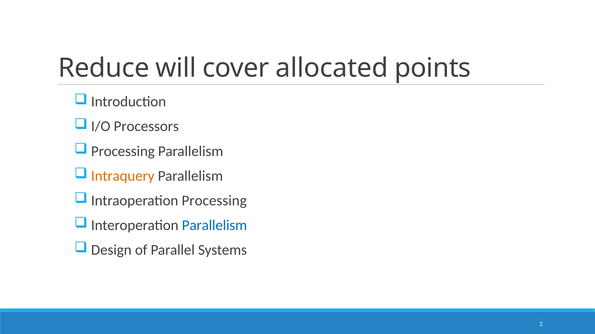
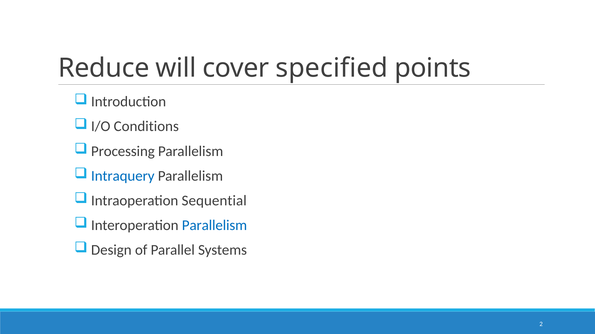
allocated: allocated -> specified (332, 68)
Processors: Processors -> Conditions (146, 127)
Intraquery colour: orange -> blue (123, 176)
Intraoperation Processing: Processing -> Sequential (214, 201)
